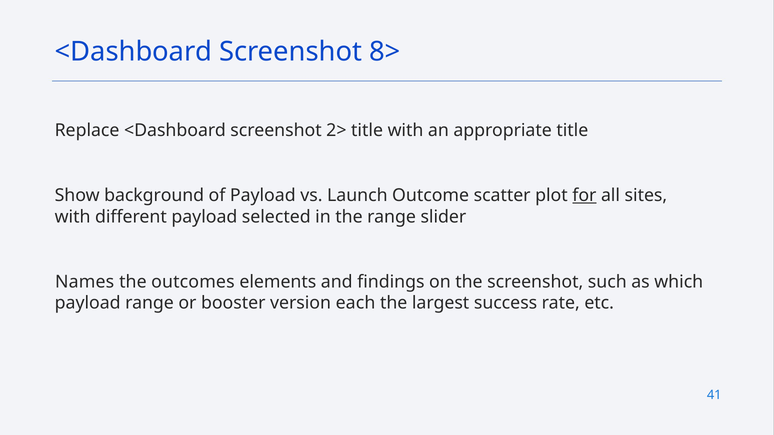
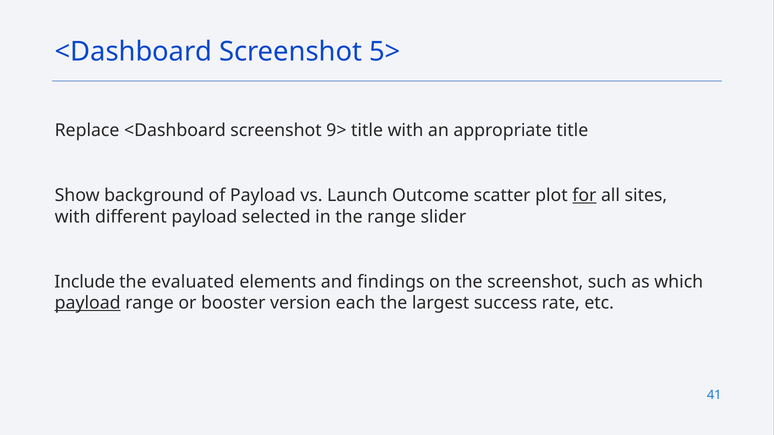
8>: 8> -> 5> (385, 52)
2>: 2> -> 9> (336, 131)
Names: Names -> Include (85, 282)
outcomes: outcomes -> evaluated (193, 282)
payload underline: none -> present (88, 303)
